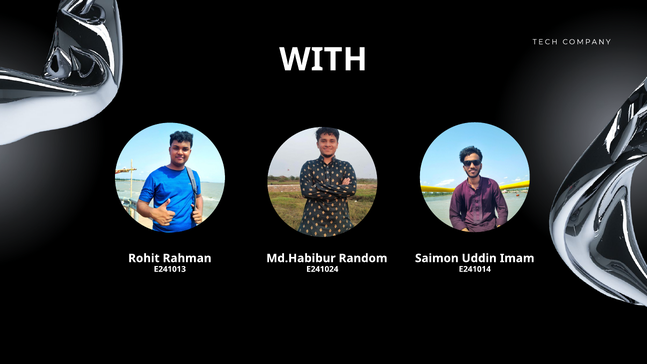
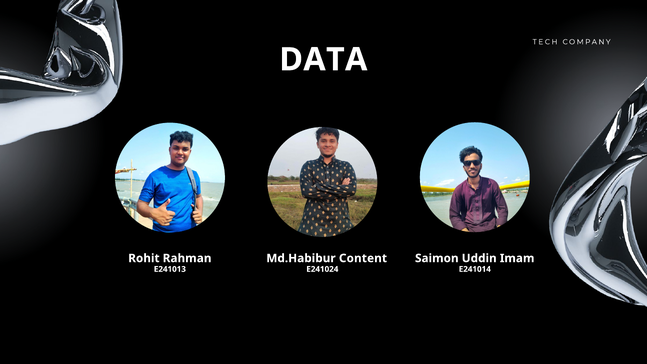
WITH: WITH -> DATA (323, 60)
Random: Random -> Content (363, 258)
